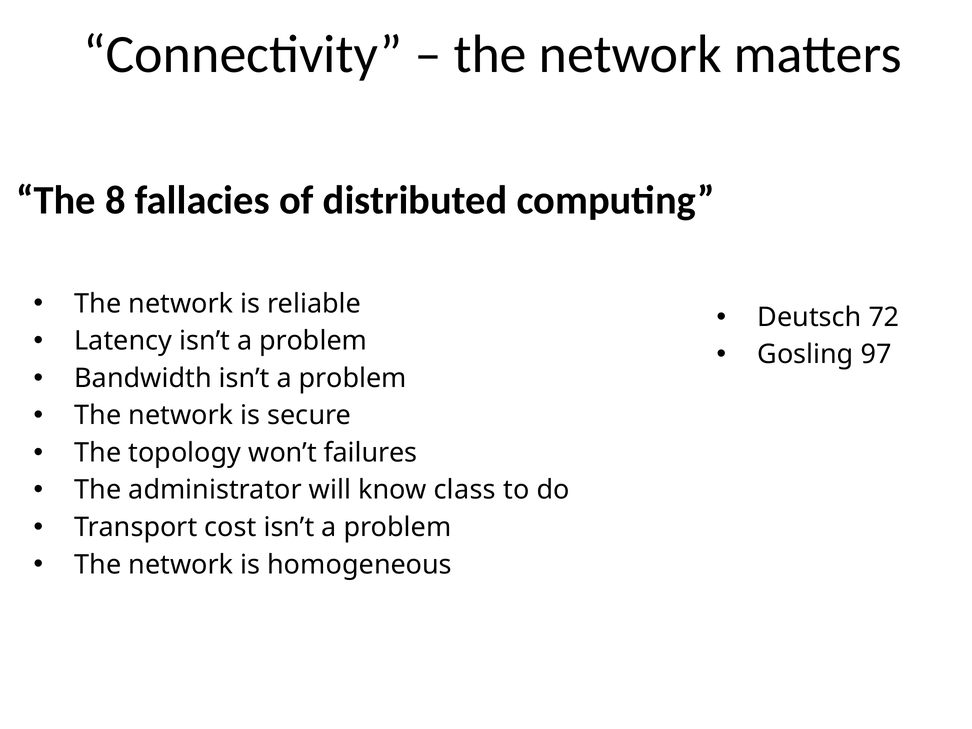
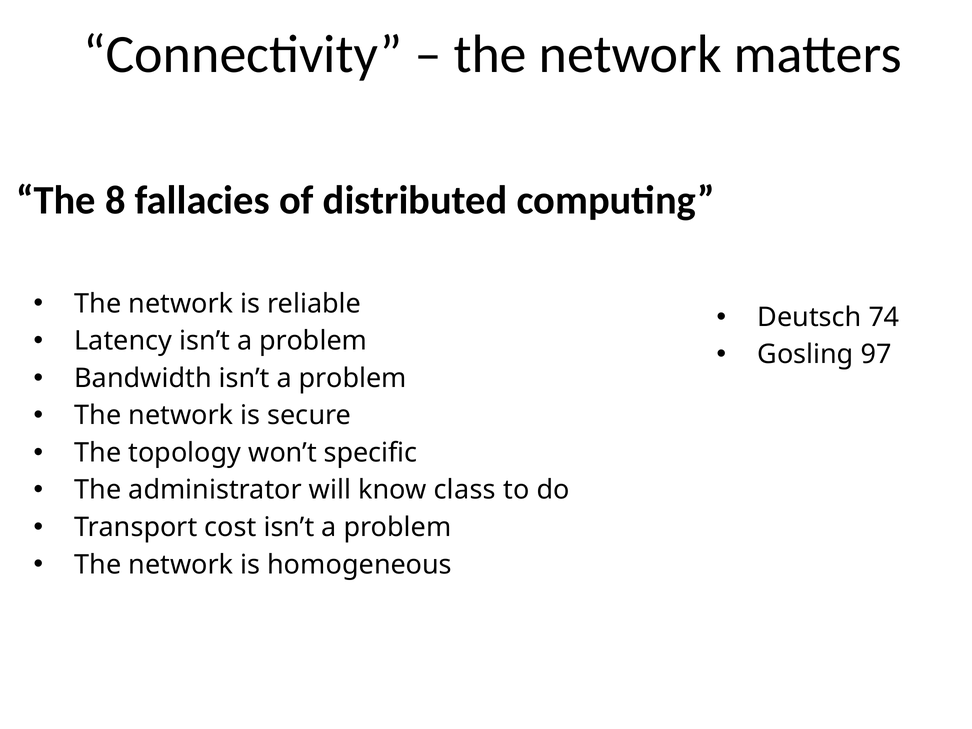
72: 72 -> 74 (884, 317)
failures: failures -> specific (371, 453)
